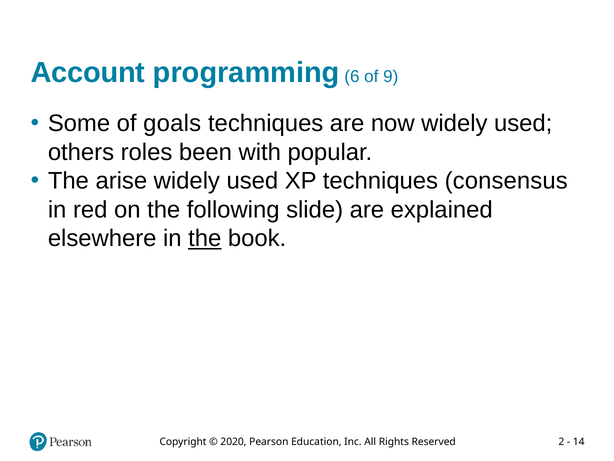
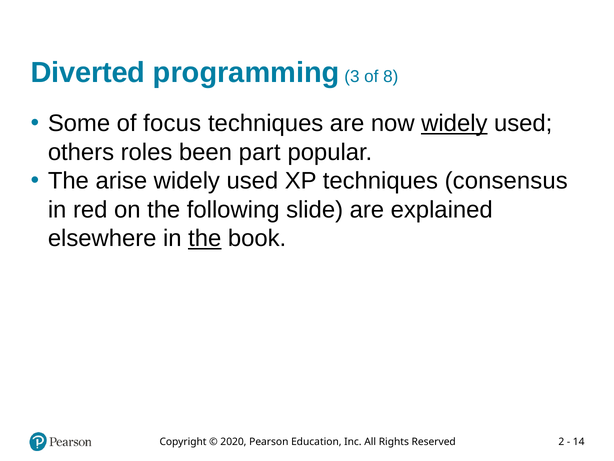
Account: Account -> Diverted (88, 73)
6: 6 -> 3 (352, 77)
9: 9 -> 8 (391, 77)
goals: goals -> focus (172, 123)
widely underline: none -> present (454, 123)
with: with -> part (260, 152)
